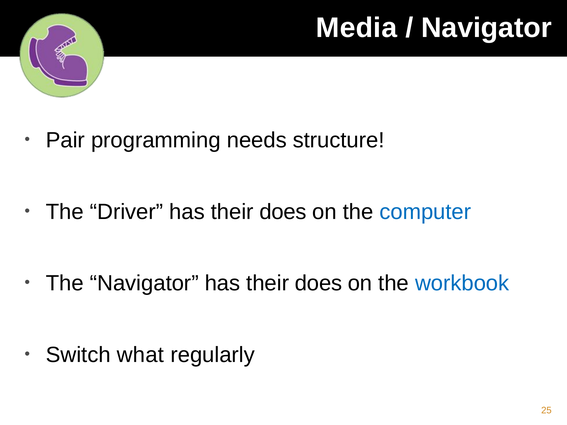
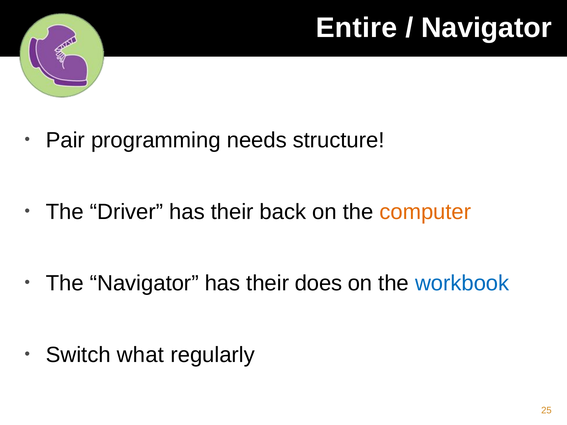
Media: Media -> Entire (357, 28)
Driver has their does: does -> back (283, 212)
computer colour: blue -> orange (425, 212)
